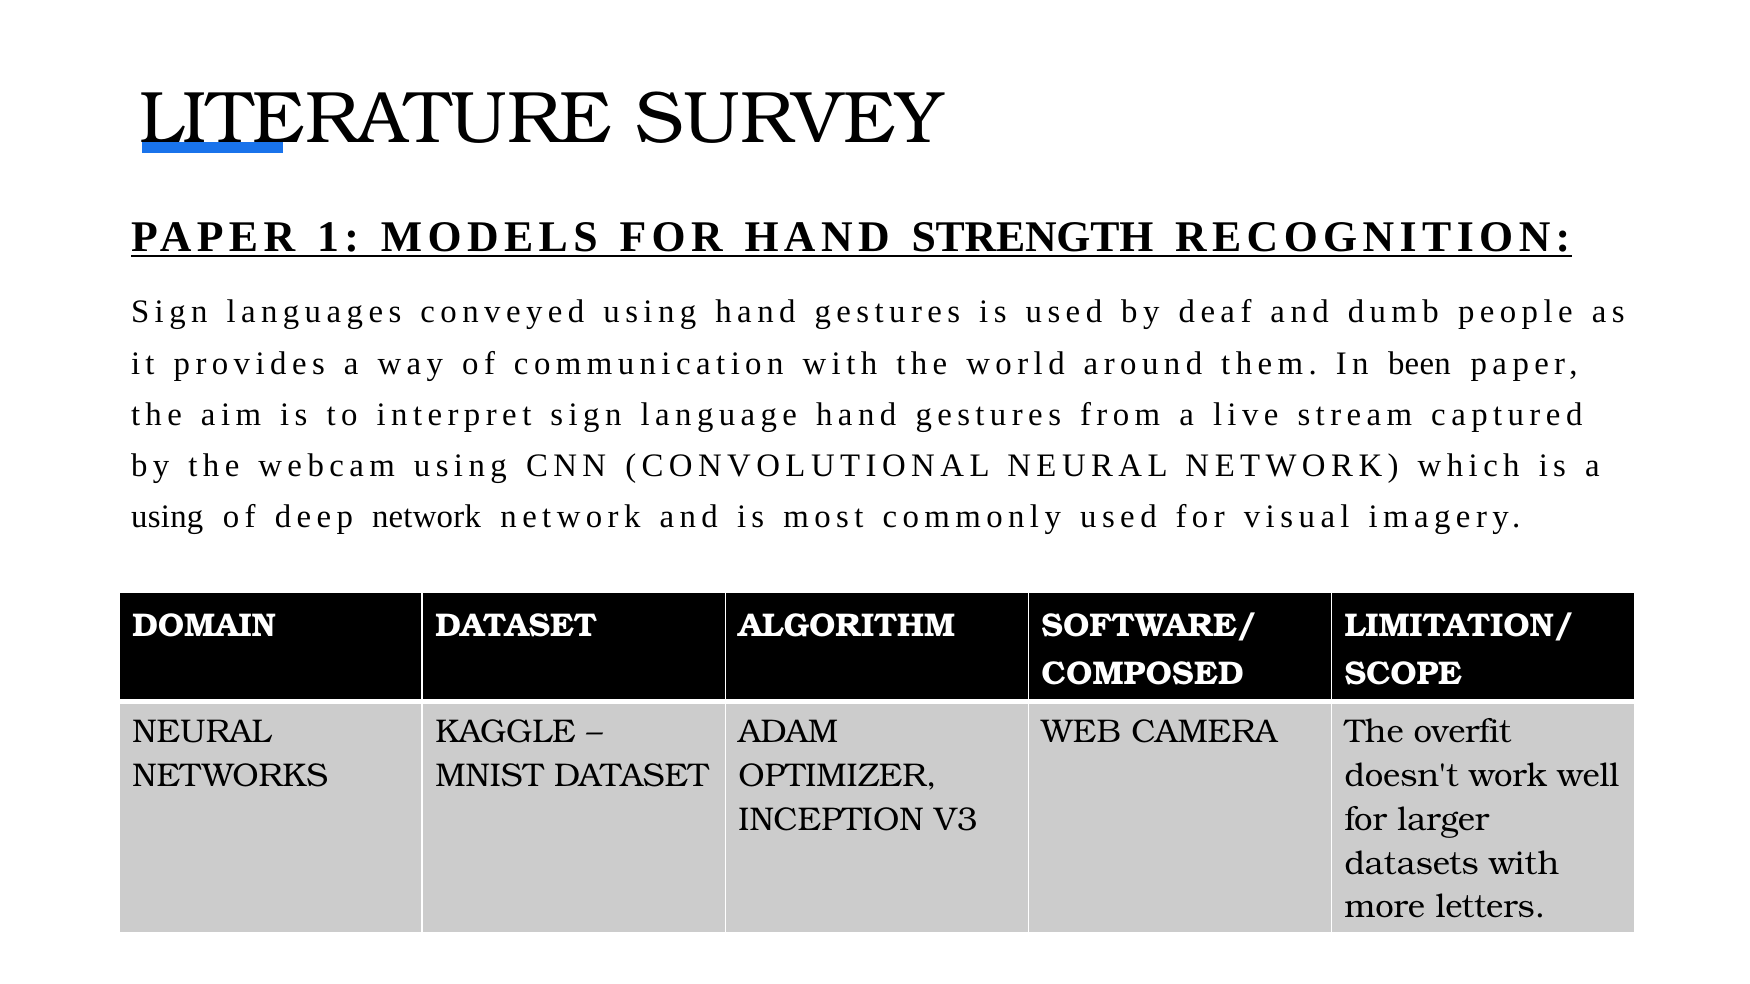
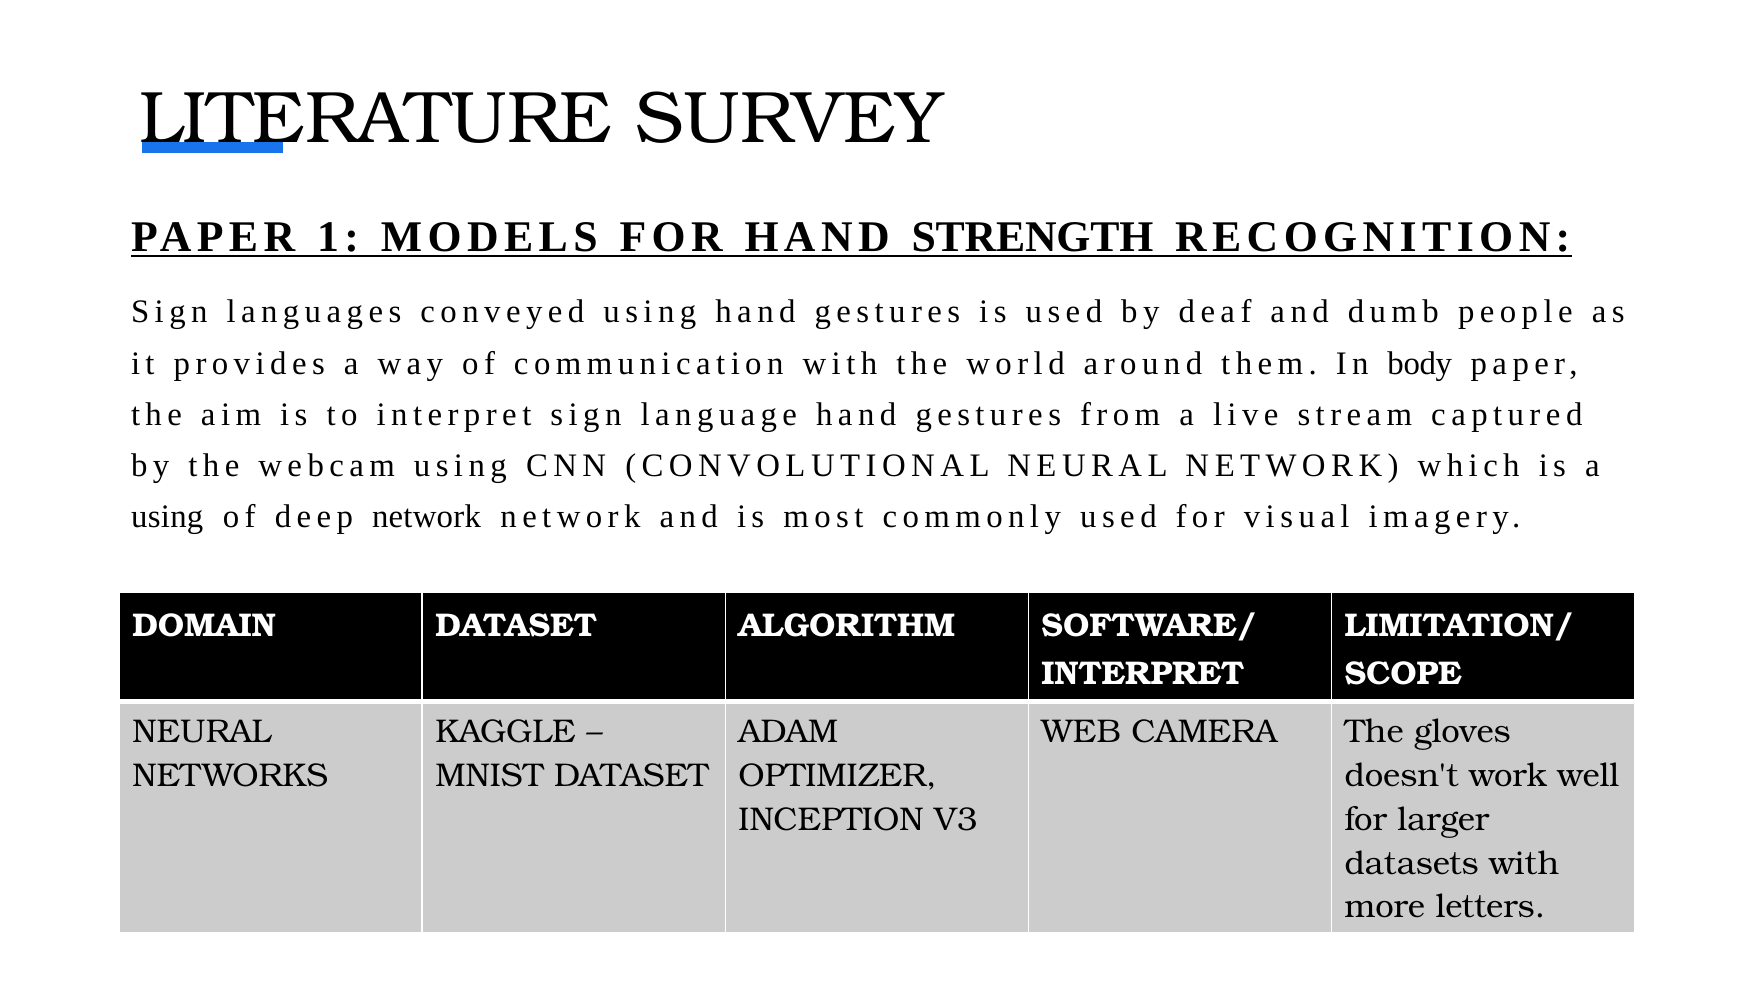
been: been -> body (1420, 363)
COMPOSED: COMPOSED -> INTERPRET (1143, 674)
overfit: overfit -> gloves (1462, 732)
